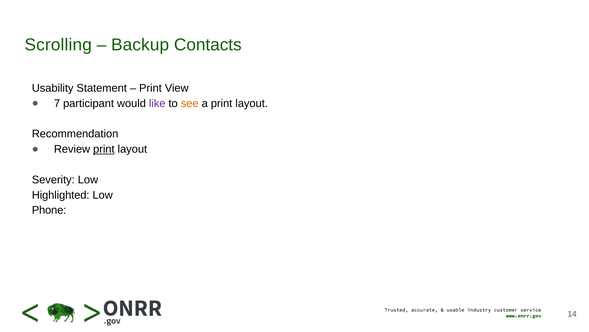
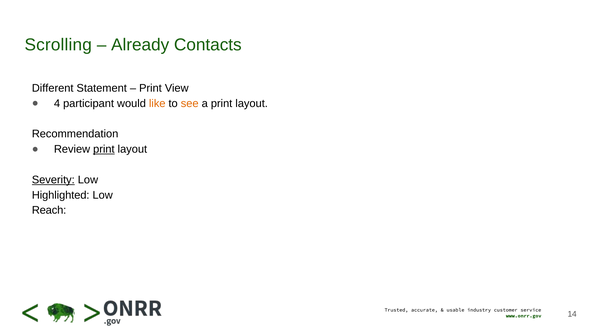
Backup: Backup -> Already (140, 45)
Usability: Usability -> Different (53, 88)
7: 7 -> 4 (57, 103)
like colour: purple -> orange (157, 103)
Severity underline: none -> present (53, 179)
Phone: Phone -> Reach (49, 210)
